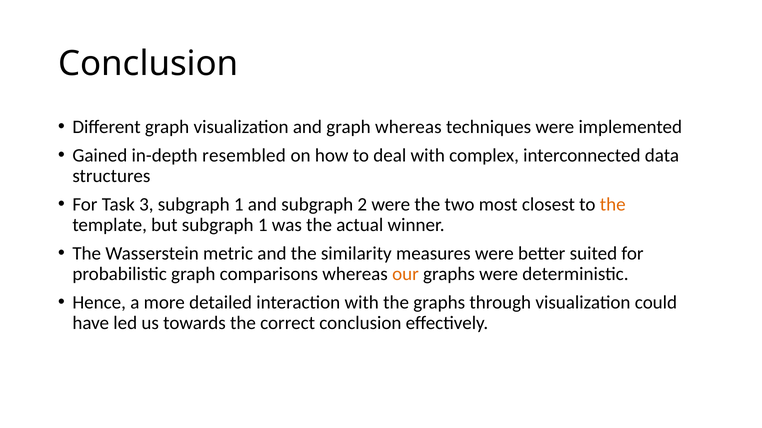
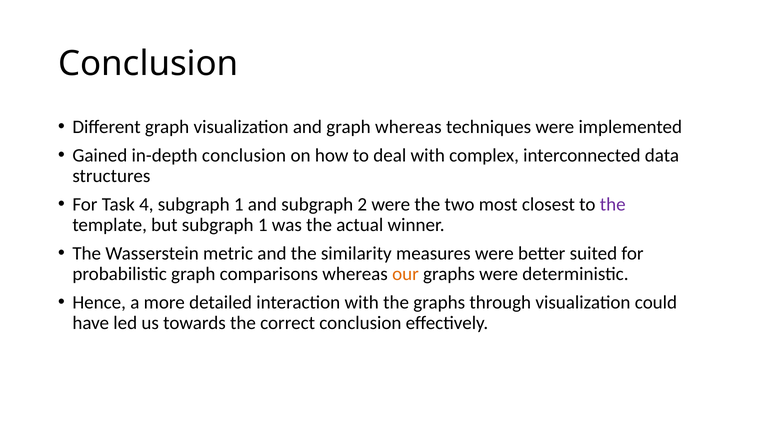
in-depth resembled: resembled -> conclusion (244, 156)
3: 3 -> 4 (146, 205)
the colour: orange -> purple (613, 205)
